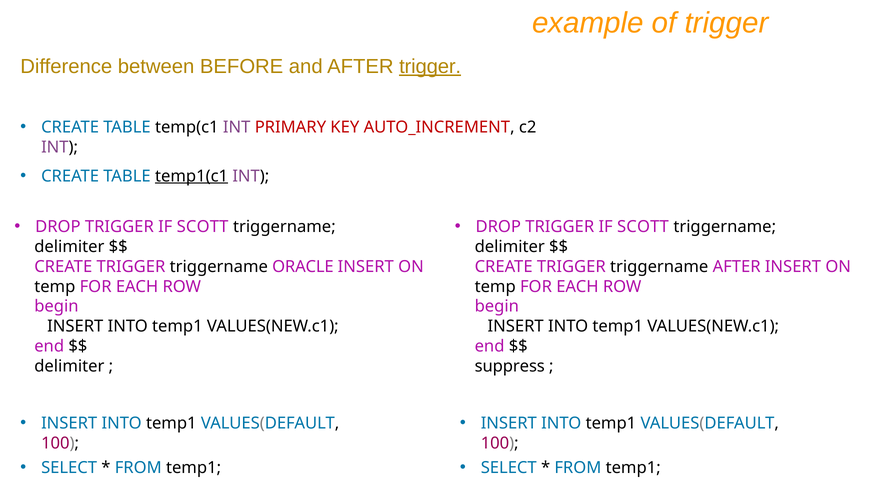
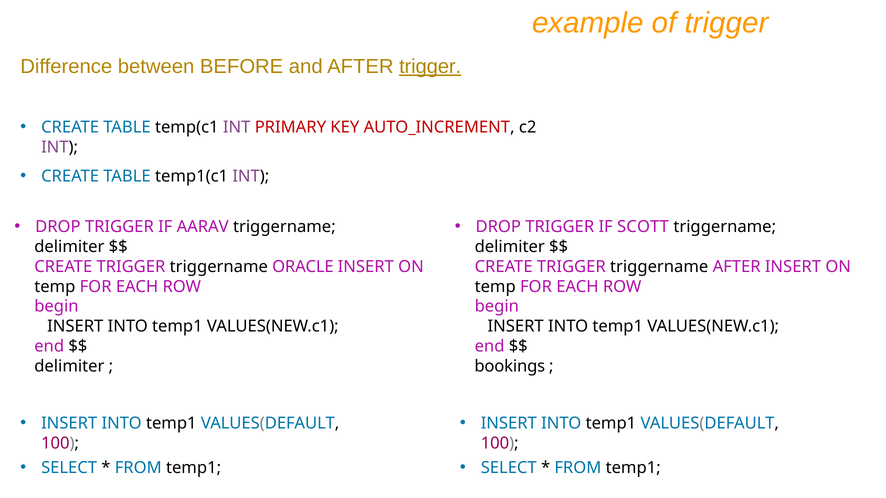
temp1(c1 underline: present -> none (192, 176)
SCOTT: SCOTT -> AARAV (203, 227)
suppress: suppress -> bookings (510, 366)
